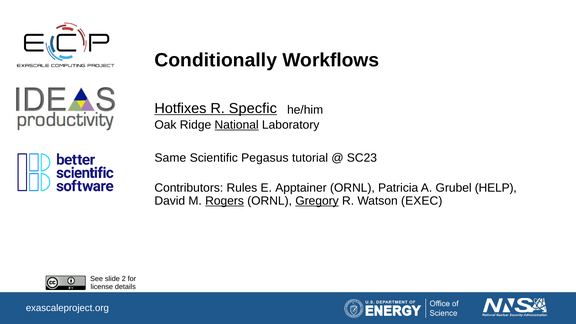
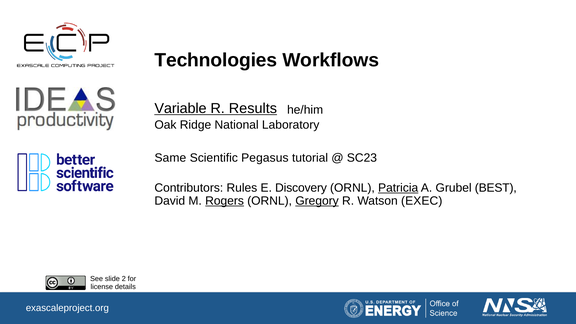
Conditionally: Conditionally -> Technologies (216, 60)
Hotfixes: Hotfixes -> Variable (180, 108)
Specfic: Specfic -> Results (253, 108)
National underline: present -> none (237, 125)
Apptainer: Apptainer -> Discovery (301, 188)
Patricia underline: none -> present (398, 188)
HELP: HELP -> BEST (496, 188)
